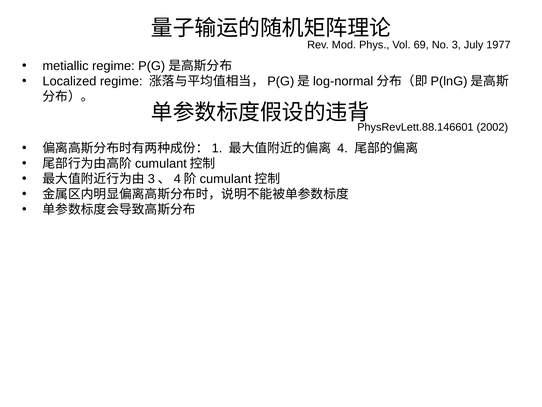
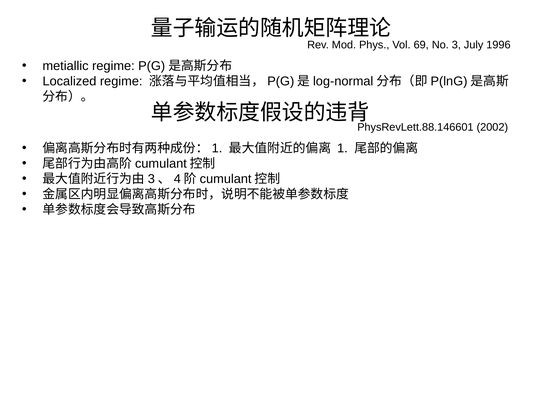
1977: 1977 -> 1996 (498, 45)
4: 4 -> 1 (342, 148)
